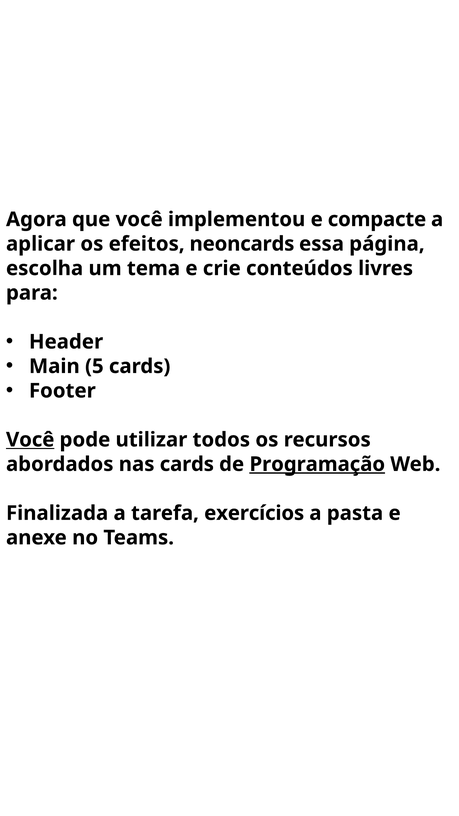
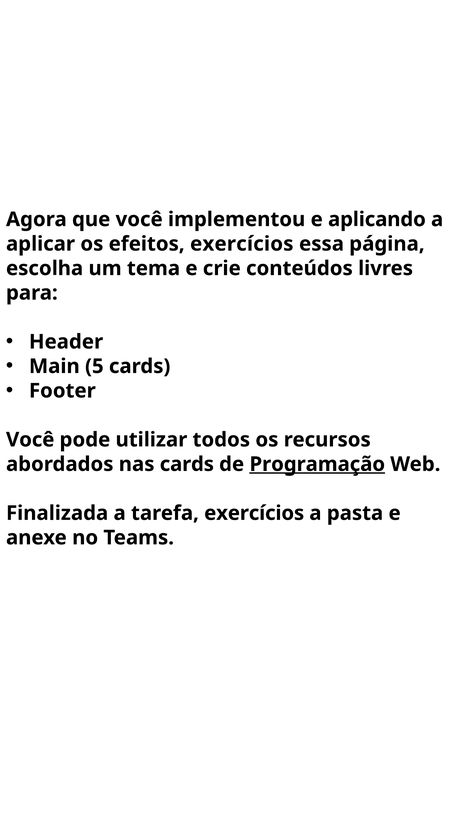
compacte: compacte -> aplicando (377, 219)
efeitos neoncards: neoncards -> exercícios (242, 244)
Você underline: present -> none (30, 440)
